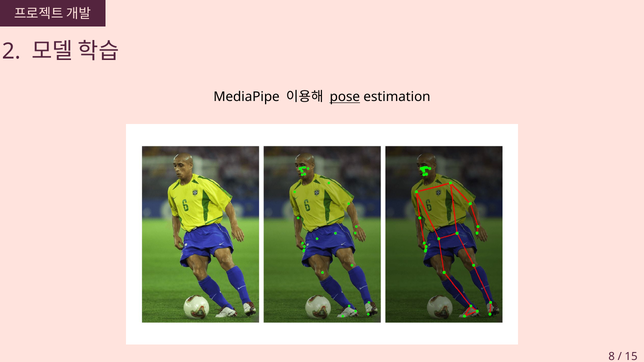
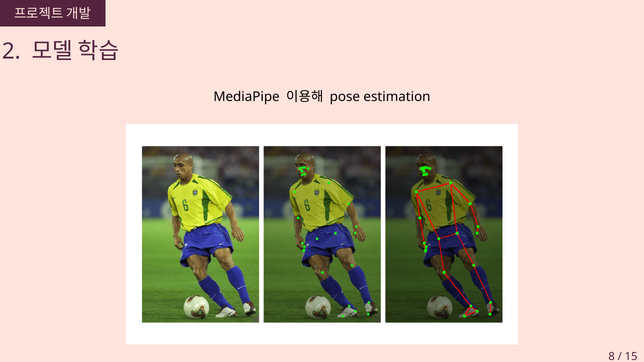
pose underline: present -> none (345, 97)
